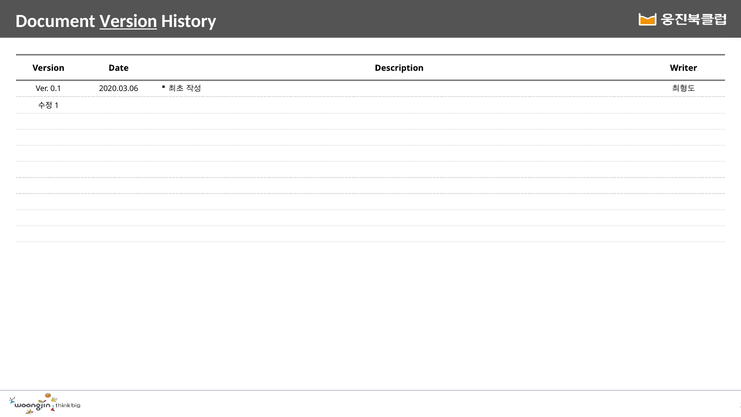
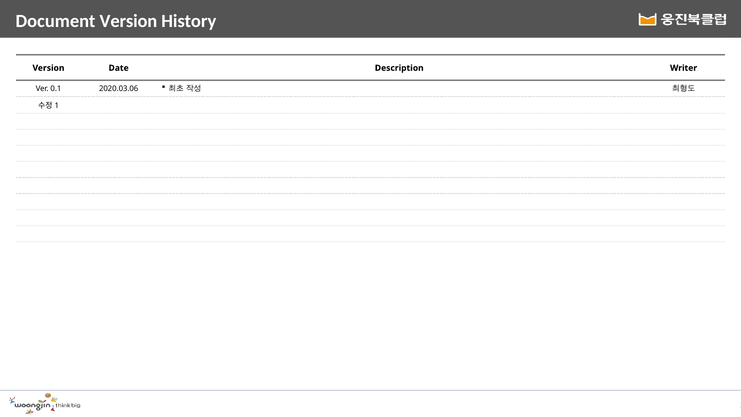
Version underline: present -> none (128, 21)
